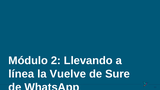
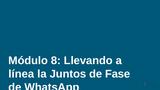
2: 2 -> 8 (56, 61)
Vuelve: Vuelve -> Juntos (68, 74)
Sure: Sure -> Fase (118, 74)
